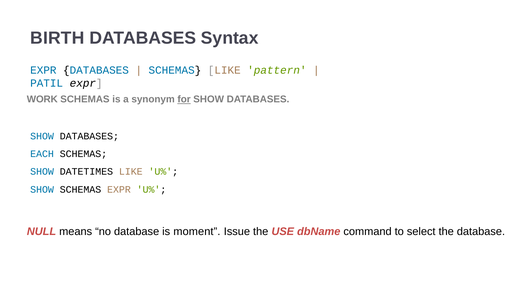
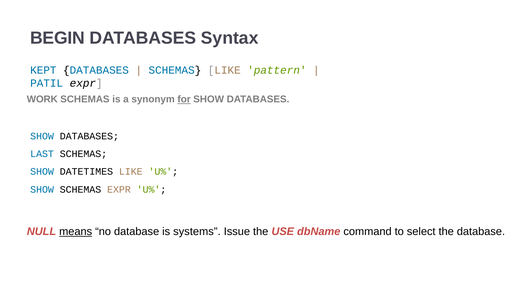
BIRTH: BIRTH -> BEGIN (58, 38)
EXPR: EXPR -> KEPT (43, 70)
EACH: EACH -> LAST (42, 154)
means underline: none -> present (76, 232)
moment: moment -> systems (197, 232)
